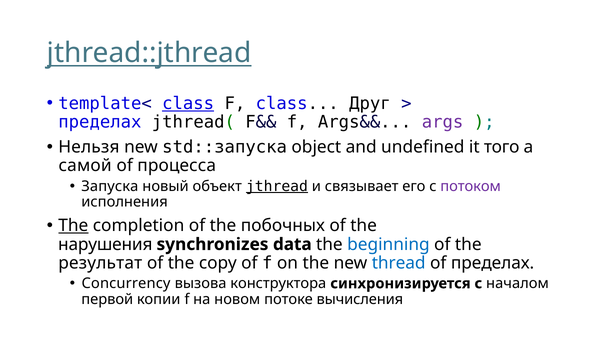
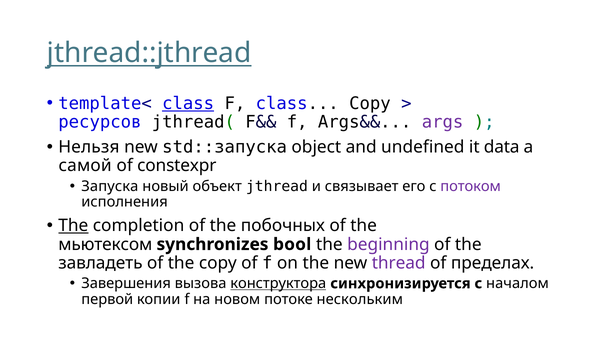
class Друг: Друг -> Copy (370, 103)
пределах: пределах -> ресурсов (100, 122)
того: того -> data (502, 147)
процесса: процесса -> constexpr (177, 166)
jthread underline: present -> none (277, 186)
нарушения: нарушения -> мьютексом (105, 245)
data: data -> bool (292, 245)
beginning colour: blue -> purple (388, 245)
результат: результат -> завладеть (100, 263)
thread colour: blue -> purple (399, 263)
Concurrency: Concurrency -> Завершения (126, 284)
конструктора underline: none -> present (278, 284)
вычисления: вычисления -> нескольким (360, 300)
